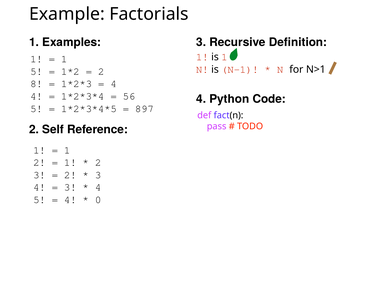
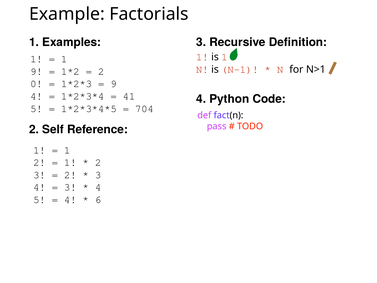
5: 5 -> 9 (36, 71)
8: 8 -> 0 (36, 84)
4: 4 -> 9 (114, 84)
56: 56 -> 41 (129, 96)
897: 897 -> 704 (144, 109)
0: 0 -> 6 (98, 199)
